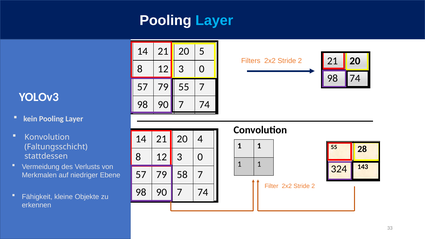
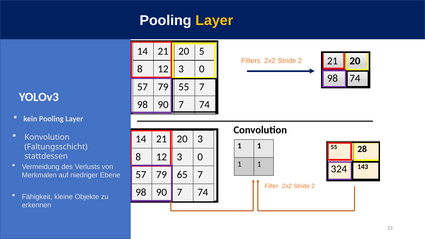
Layer colour: light blue -> yellow (214, 21)
20 4: 4 -> 3 (200, 139)
58: 58 -> 65 (182, 175)
